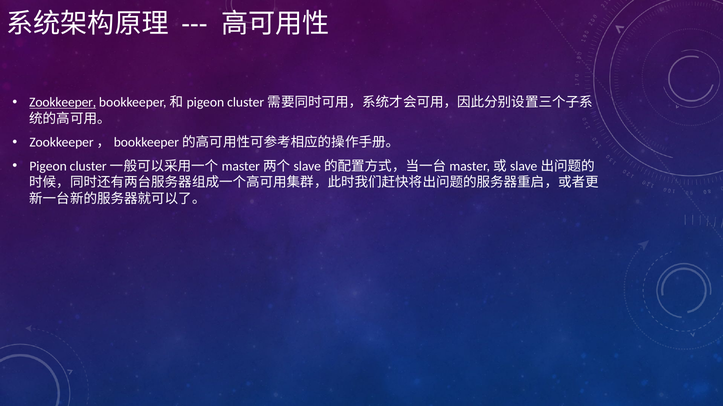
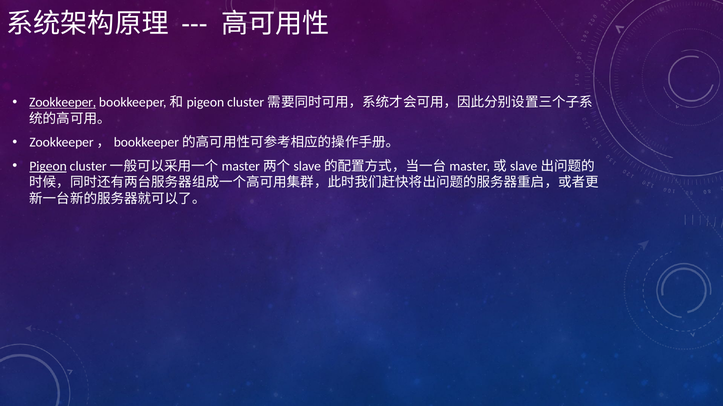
Pigeon underline: none -> present (48, 166)
